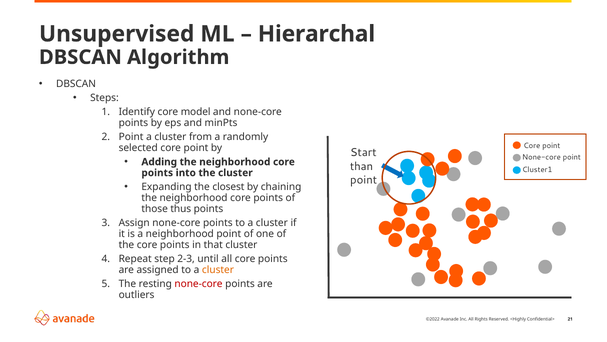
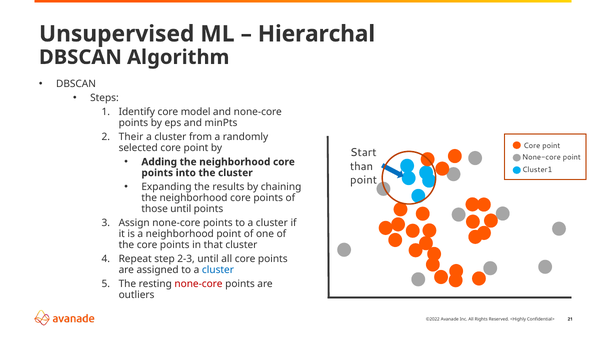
Point: Point -> Their (131, 137)
closest: closest -> results (228, 187)
those thus: thus -> until (181, 208)
cluster colour: orange -> blue (218, 269)
